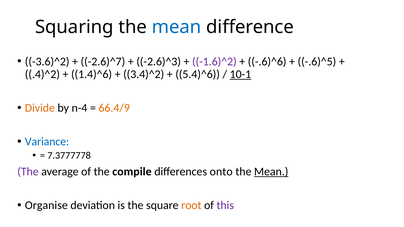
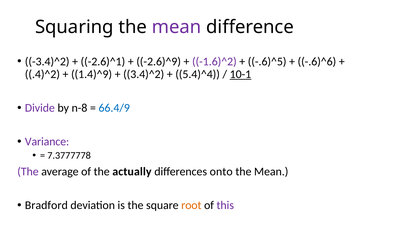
mean colour: blue -> purple (177, 27)
-3.6)^2: -3.6)^2 -> -3.4)^2 (47, 62)
-2.6)^7: -2.6)^7 -> -2.6)^1 (103, 62)
-2.6)^3: -2.6)^3 -> -2.6)^9 (159, 62)
-.6)^6: -.6)^6 -> -.6)^5 (267, 62)
-.6)^5: -.6)^5 -> -.6)^6 (317, 62)
1.4)^6: 1.4)^6 -> 1.4)^9 (92, 74)
5.4)^6: 5.4)^6 -> 5.4)^4 (198, 74)
Divide colour: orange -> purple (40, 108)
n-4: n-4 -> n-8 (79, 108)
66.4/9 colour: orange -> blue (114, 108)
Variance colour: blue -> purple (47, 142)
compile: compile -> actually (132, 172)
Mean underline: present -> none (271, 172)
Organise: Organise -> Bradford (46, 206)
